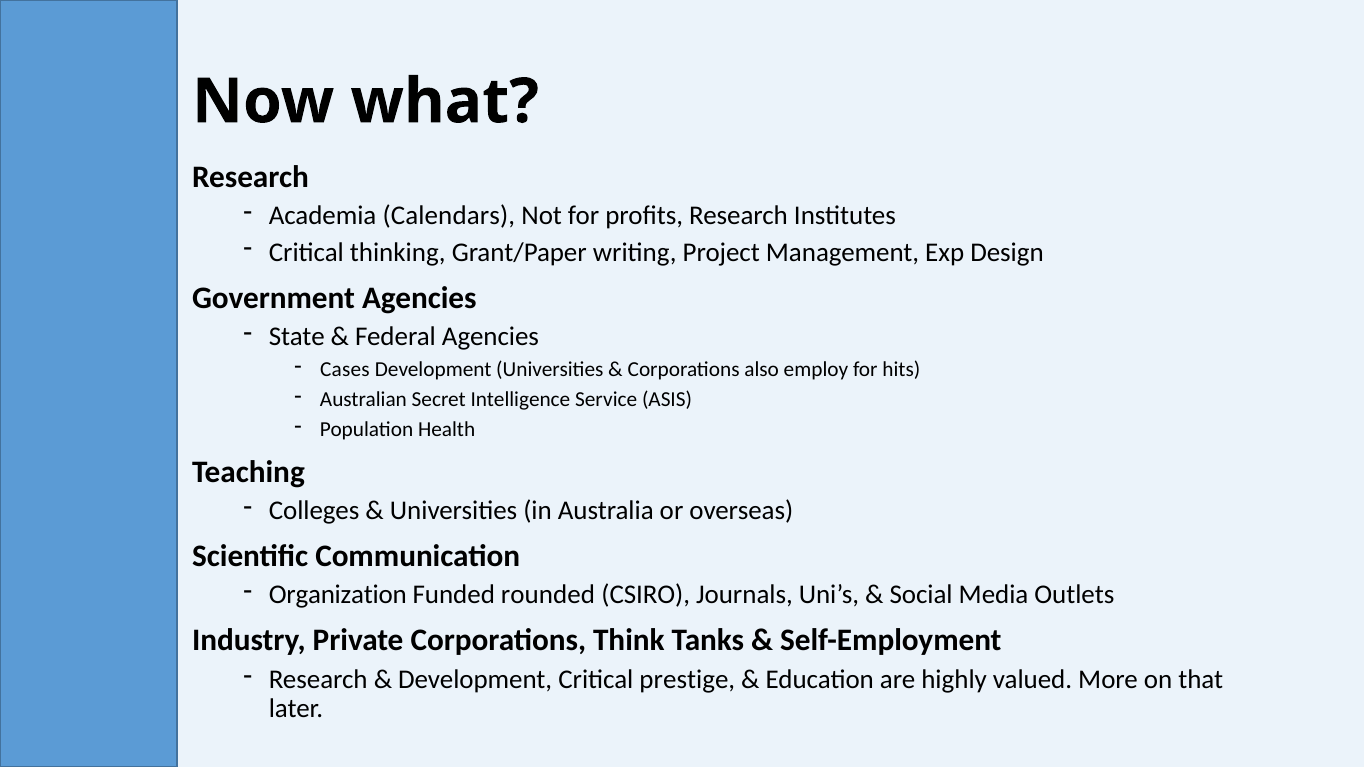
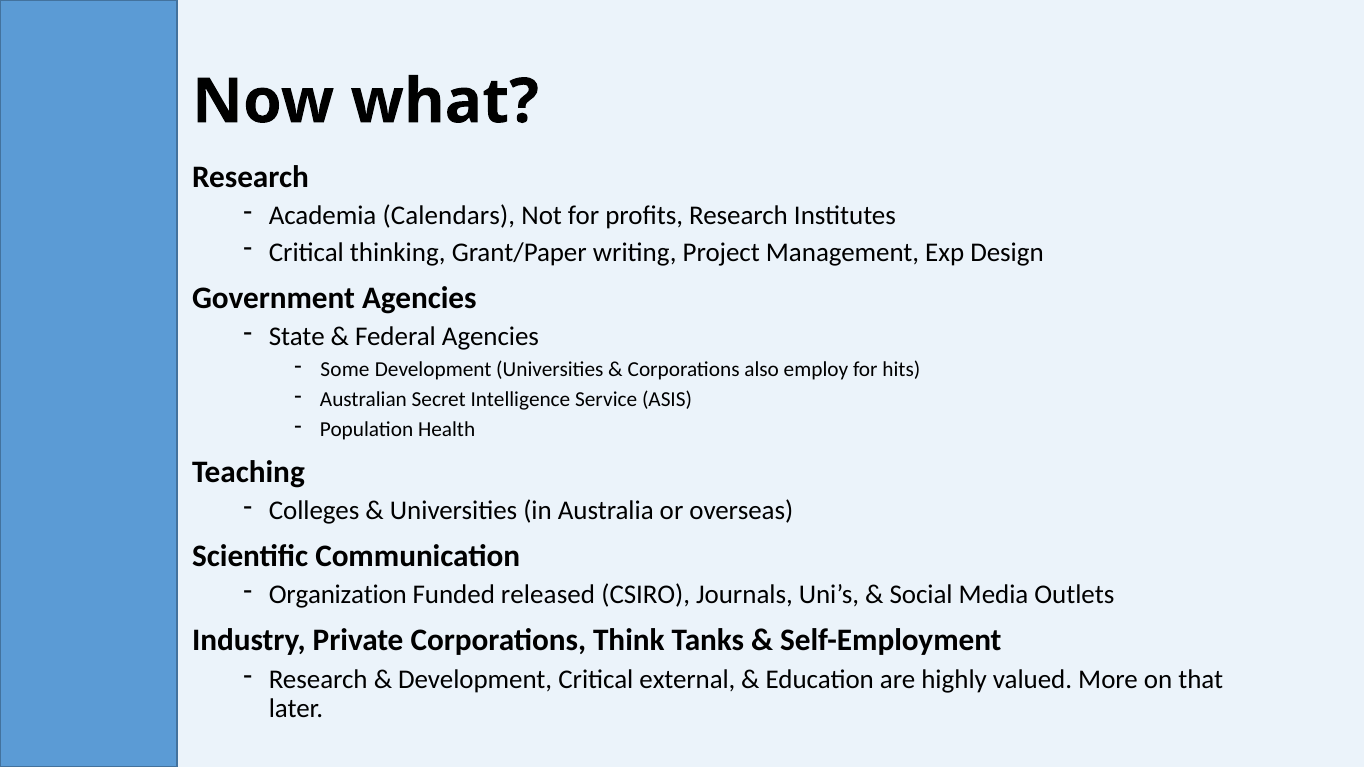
Cases: Cases -> Some (345, 370)
rounded: rounded -> released (548, 595)
prestige: prestige -> external (687, 679)
